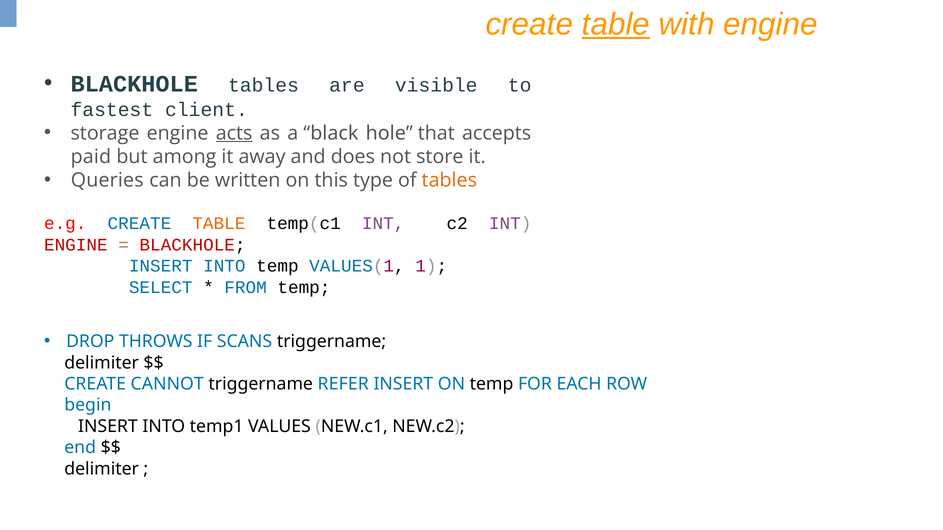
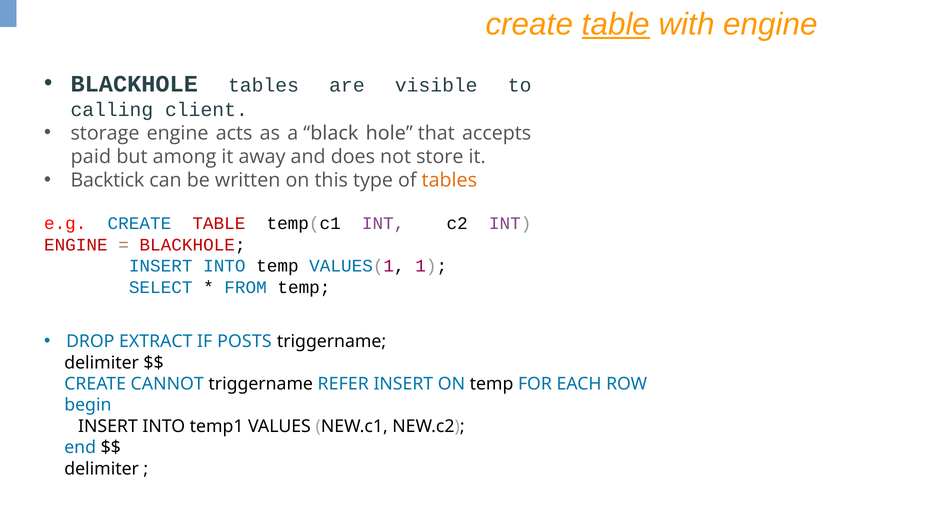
fastest: fastest -> calling (112, 110)
acts underline: present -> none (234, 133)
Queries: Queries -> Backtick (107, 180)
TABLE colour: orange -> red (219, 224)
THROWS: THROWS -> EXTRACT (156, 342)
SCANS: SCANS -> POSTS (244, 342)
